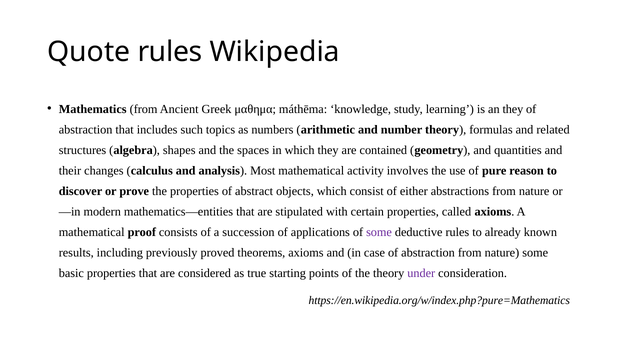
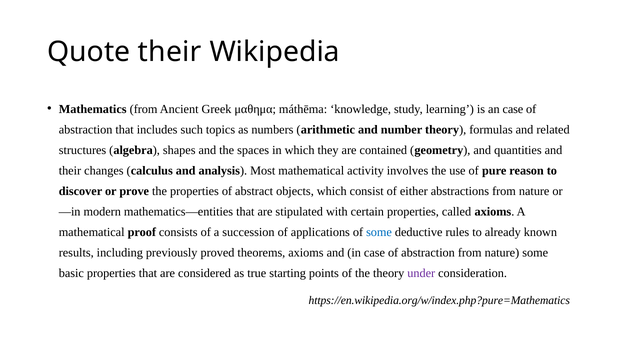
Quote rules: rules -> their (170, 52)
an they: they -> case (513, 109)
some colour: purple -> blue (379, 232)
